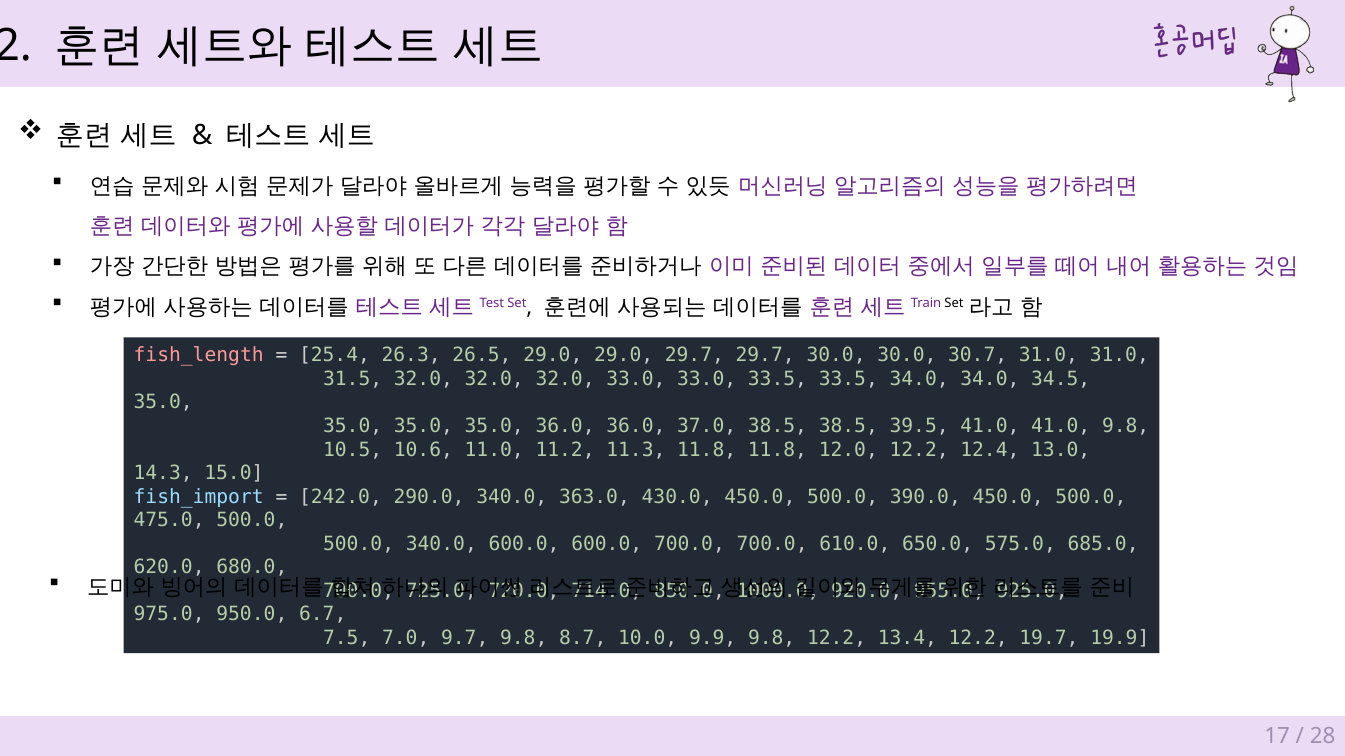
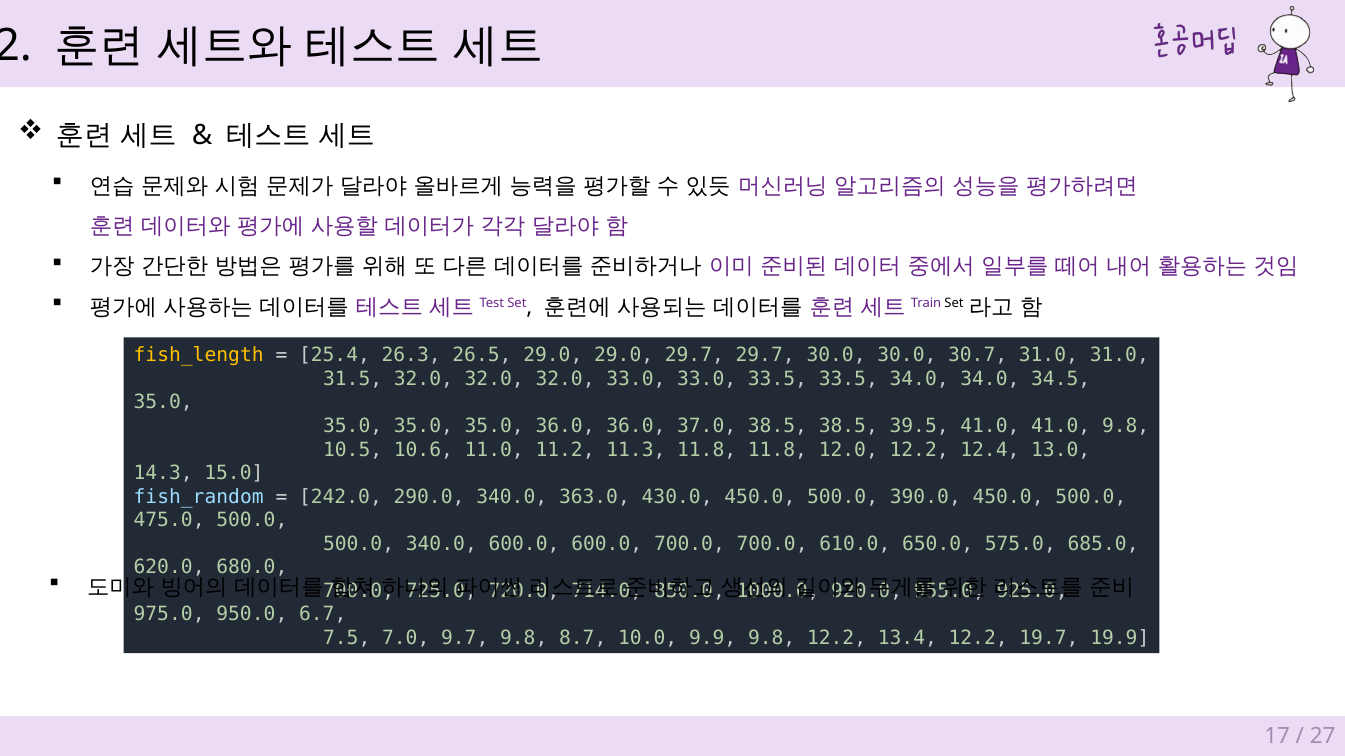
fish_length colour: pink -> yellow (199, 356)
fish_import: fish_import -> fish_random (199, 497)
28: 28 -> 27 (1323, 736)
